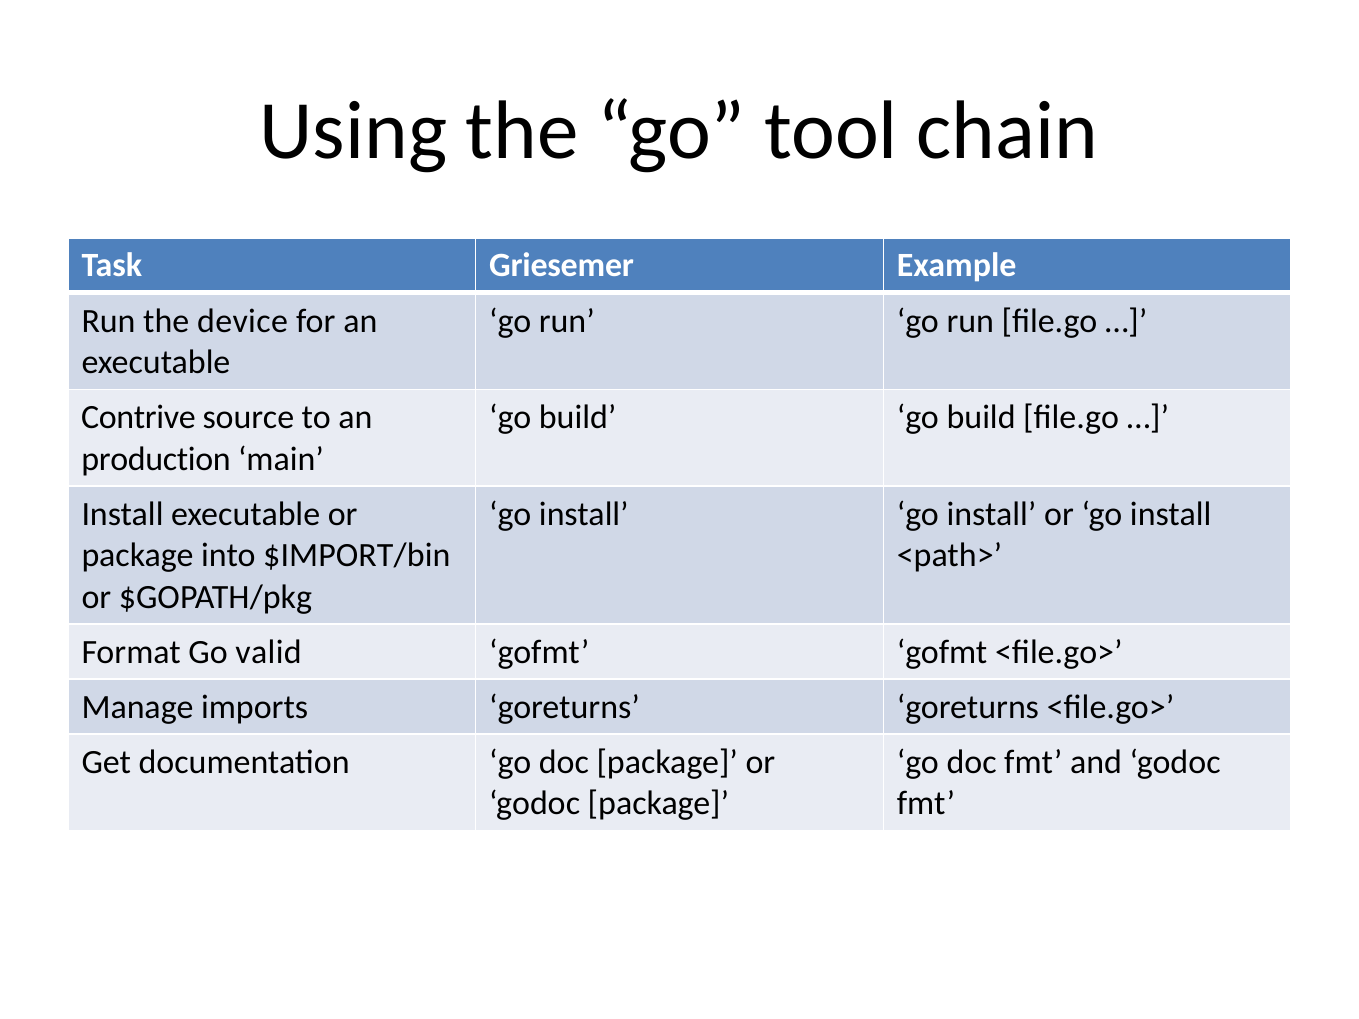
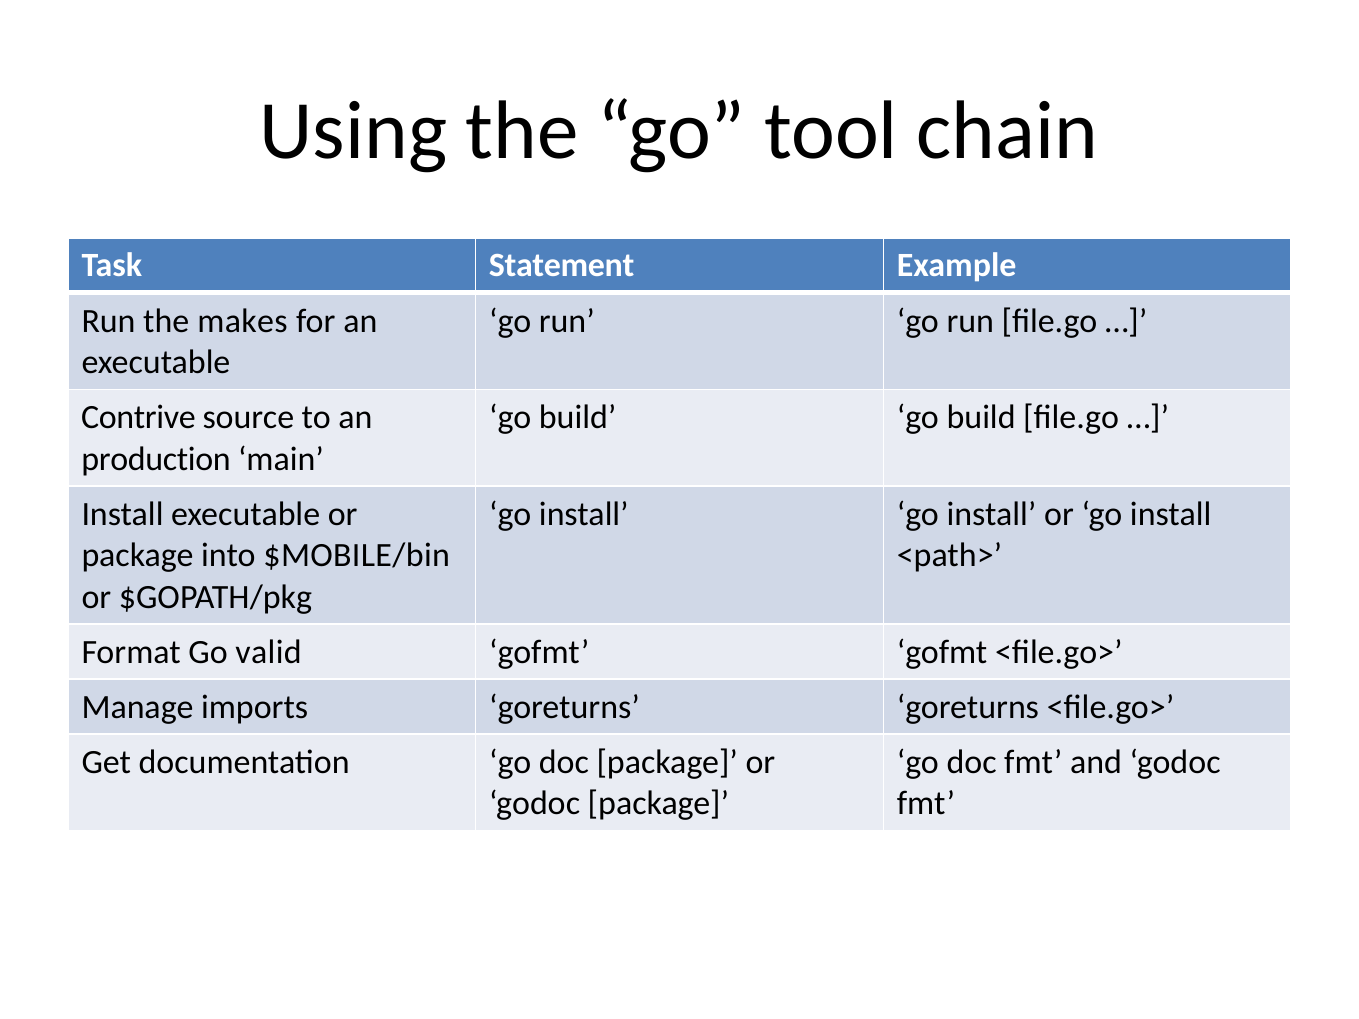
Griesemer: Griesemer -> Statement (562, 266)
device: device -> makes (243, 321)
$IMPORT/bin: $IMPORT/bin -> $MOBILE/bin (357, 556)
